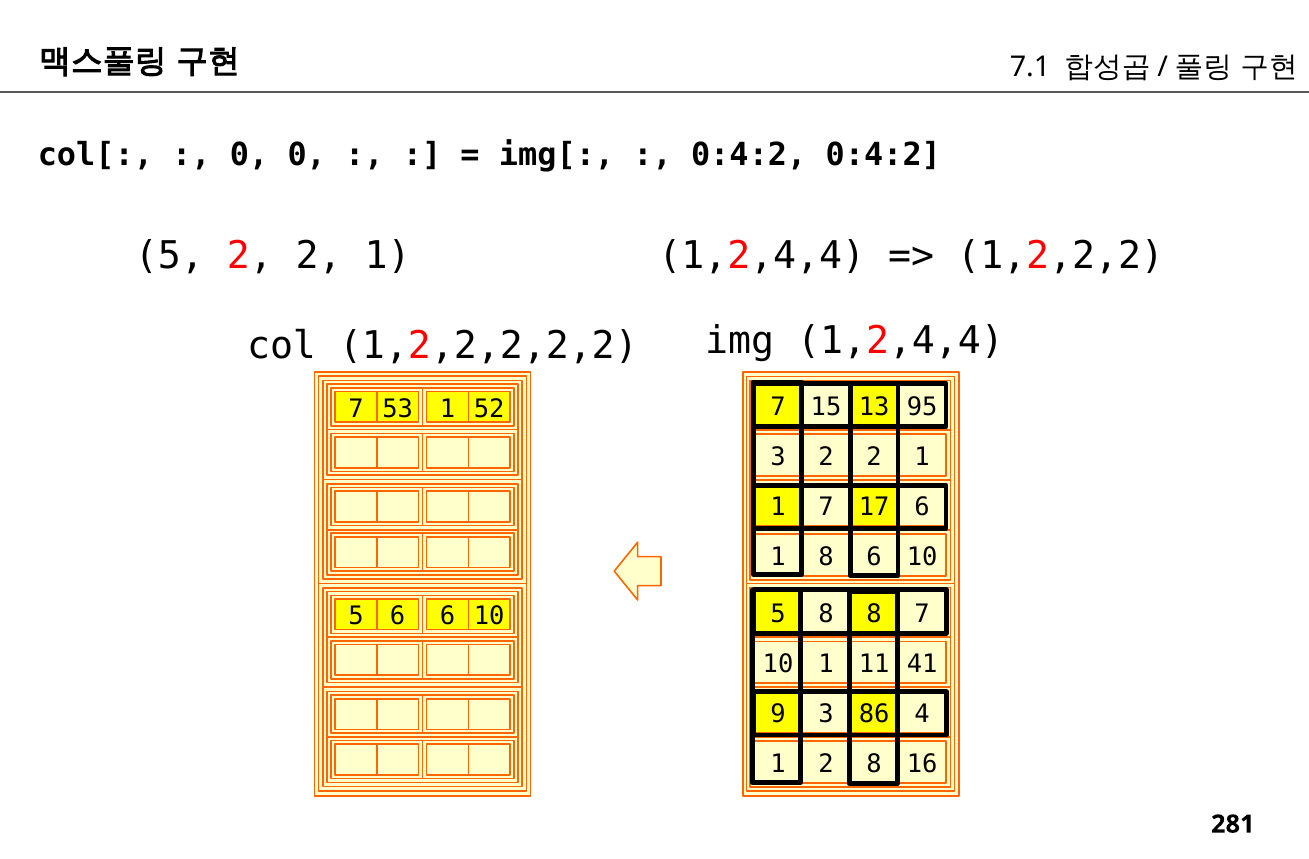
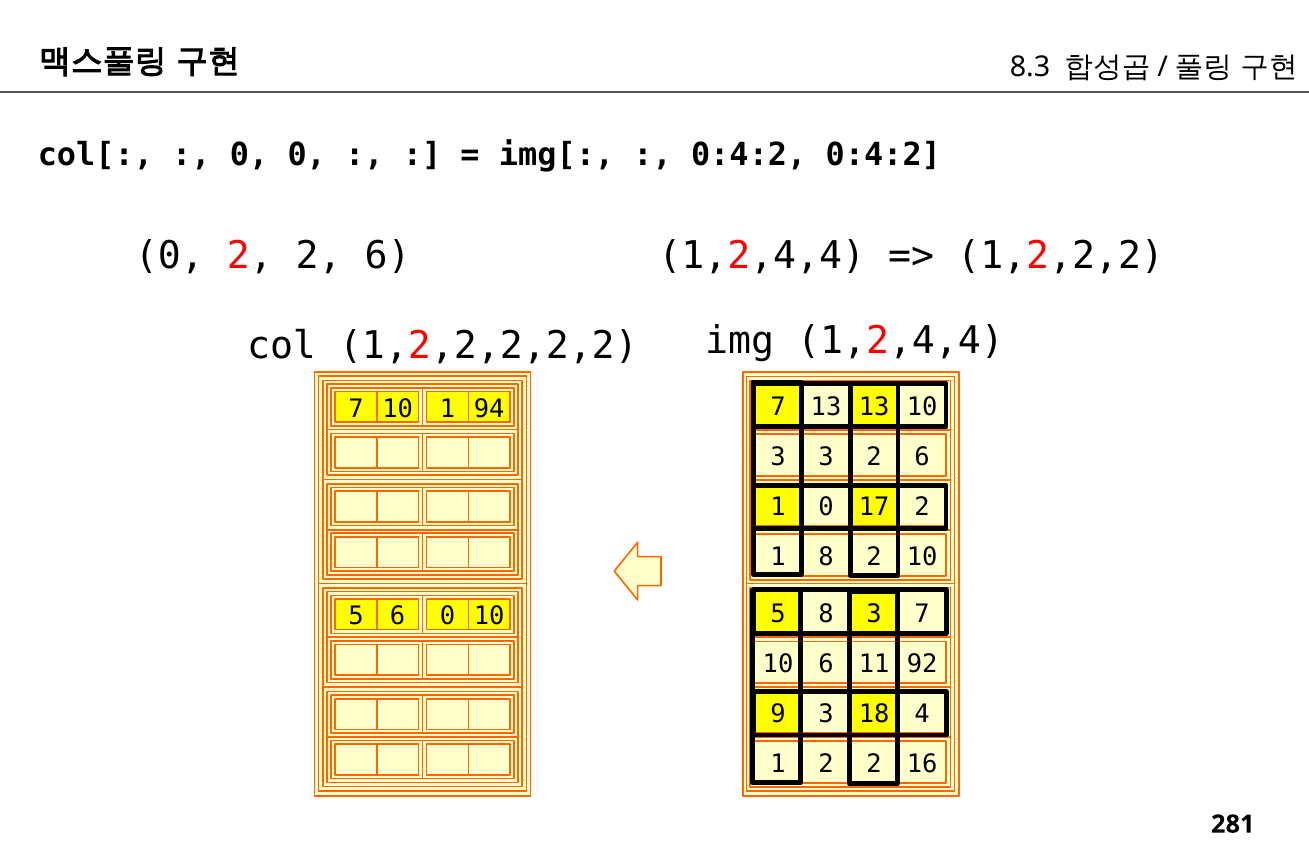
7.1: 7.1 -> 8.3 (1030, 67)
5: 5 -> 0 (169, 256)
1: 1 -> 6 (388, 256)
7 15: 15 -> 13 (826, 407)
13 95: 95 -> 10 (922, 407)
53: 53 -> 10 (398, 409)
52: 52 -> 94 (489, 409)
3 2: 2 -> 3 (826, 457)
1: 1 -> 6 (922, 457)
7: 7 -> 0 (826, 507)
17 6: 6 -> 2 (922, 507)
8 6: 6 -> 2 (874, 557)
8 8: 8 -> 3 (874, 615)
6 6: 6 -> 0 (447, 617)
10 1: 1 -> 6 (826, 665)
41: 41 -> 92 (922, 665)
86: 86 -> 18 (874, 715)
1 2 8: 8 -> 2 (874, 765)
